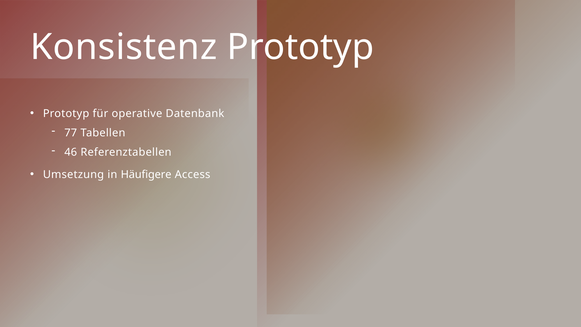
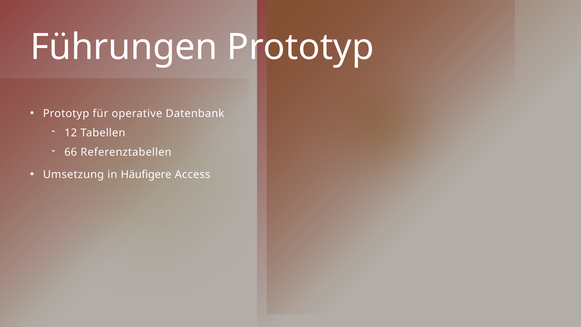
Konsistenz: Konsistenz -> Führungen (124, 47)
77: 77 -> 12 (71, 133)
46: 46 -> 66 (71, 152)
